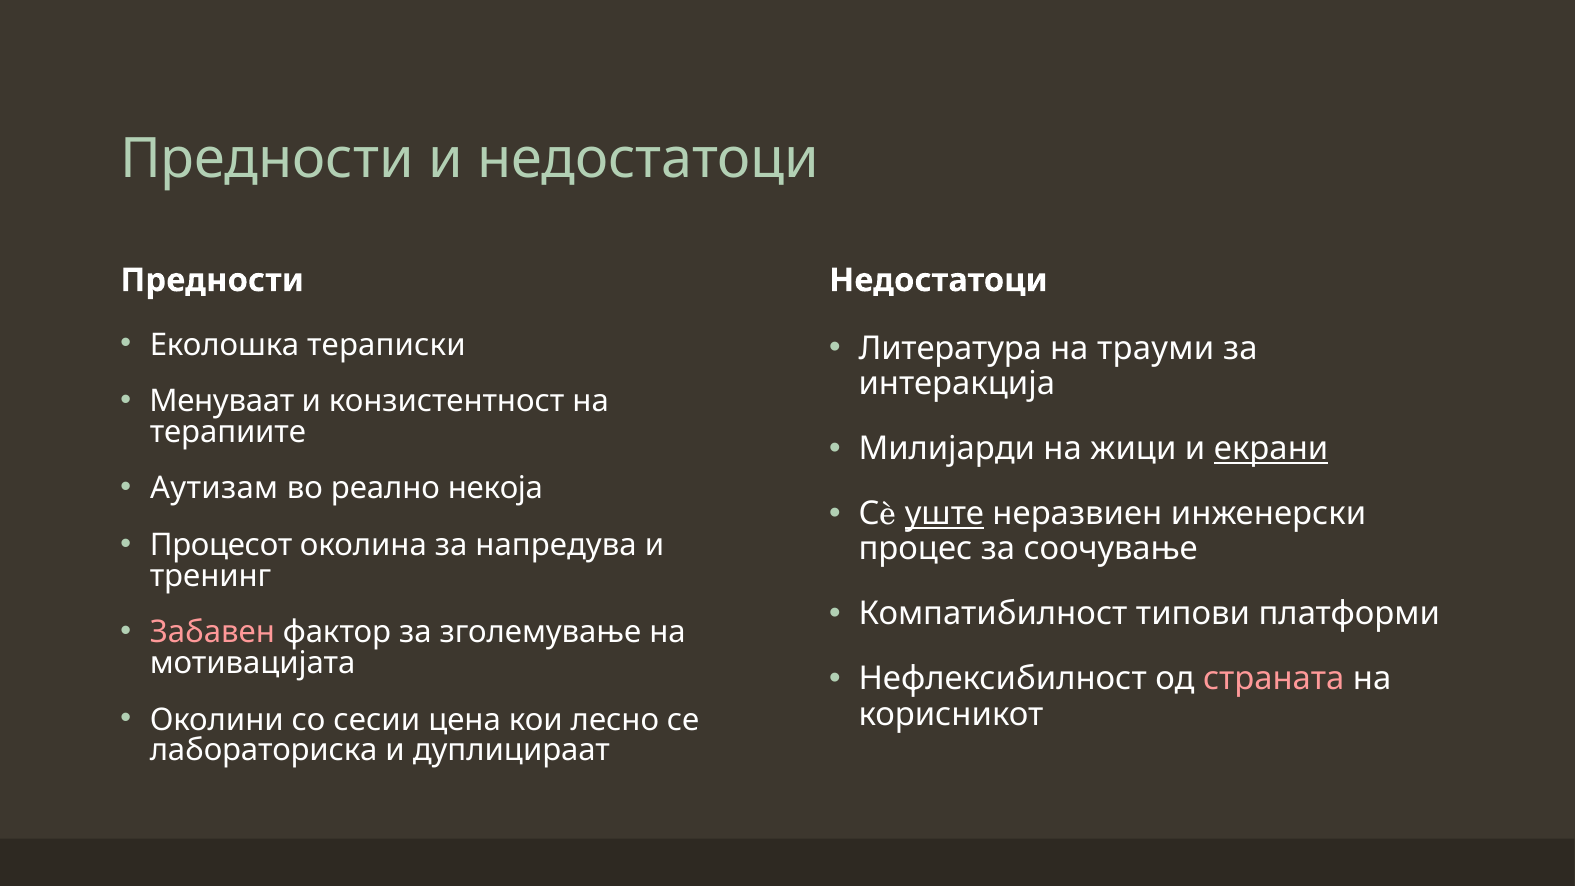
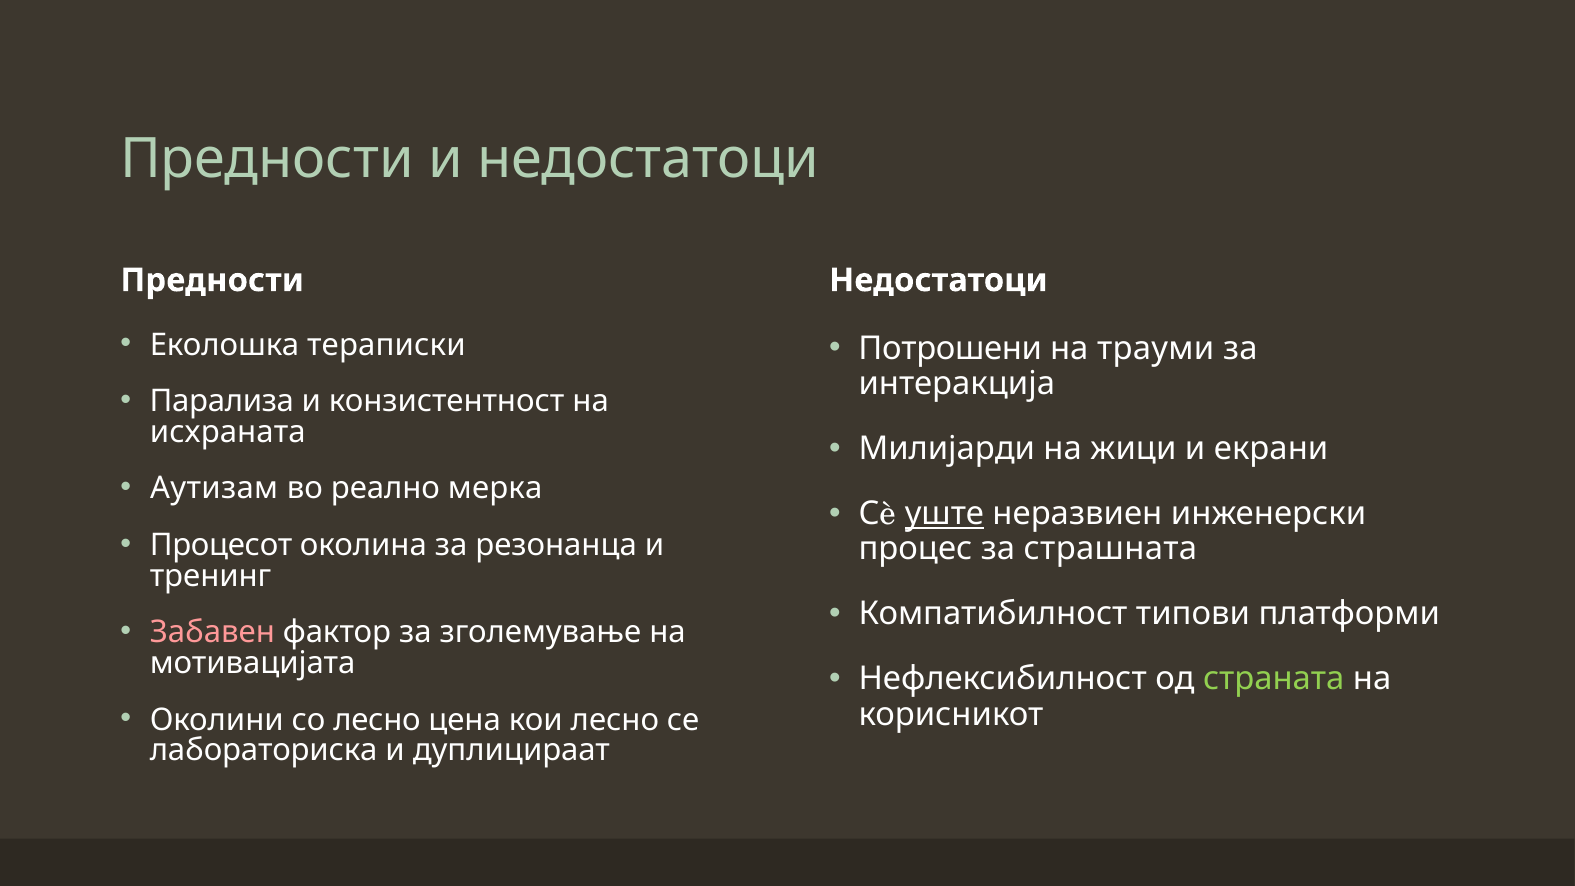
Литература: Литература -> Потрошени (950, 348)
Менуваат: Менуваат -> Парализа (222, 402)
терапиите: терапиите -> исхраната (228, 432)
екрани underline: present -> none (1271, 449)
некоја: некоја -> мерка (495, 489)
напредува: напредува -> резонанца (556, 545)
соочување: соочување -> страшната (1110, 549)
страната colour: pink -> light green (1274, 679)
со сесии: сесии -> лесно (377, 720)
